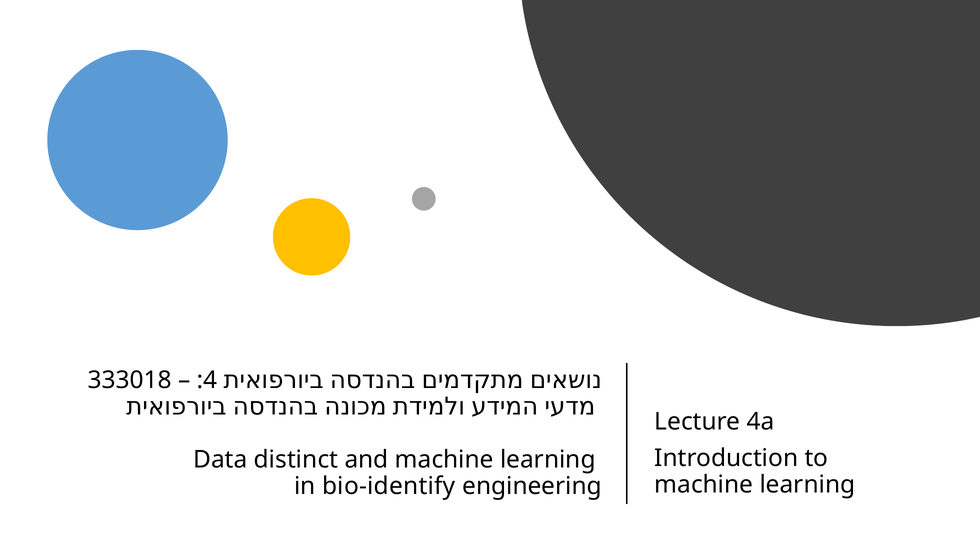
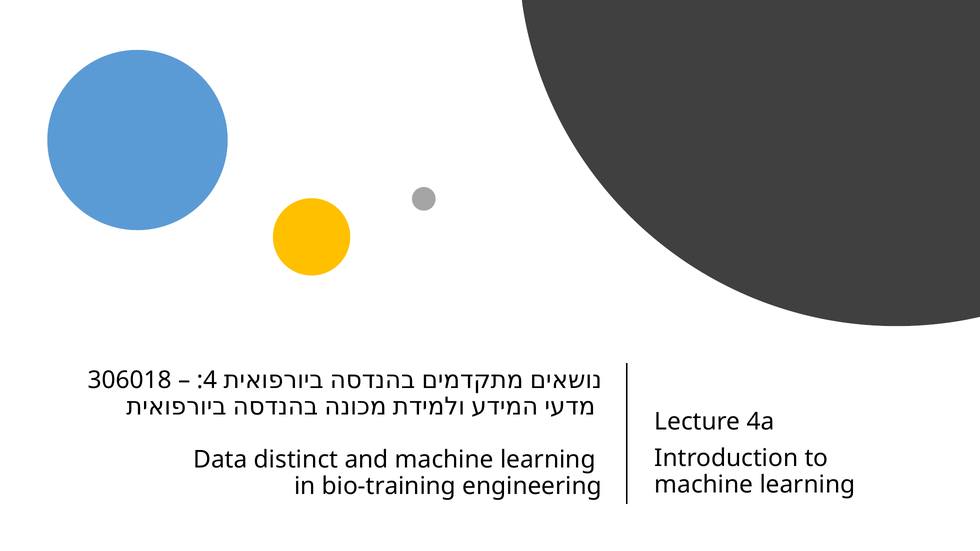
333018: 333018 -> 306018 (130, 381)
bio-identify: bio-identify -> bio-training (389, 486)
